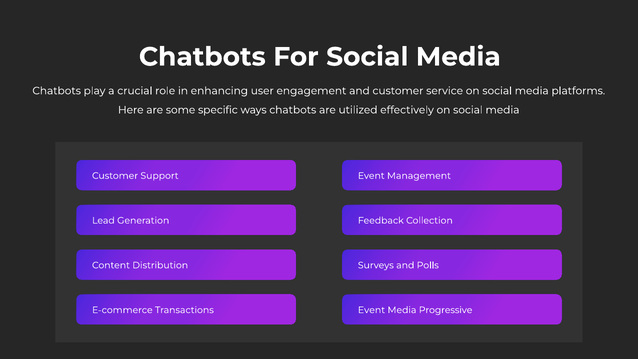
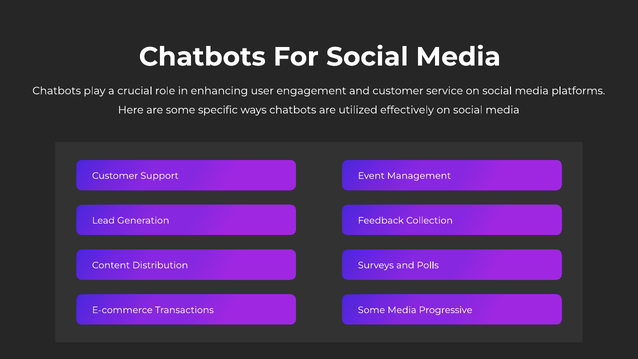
Event: Event -> Some (371, 310)
